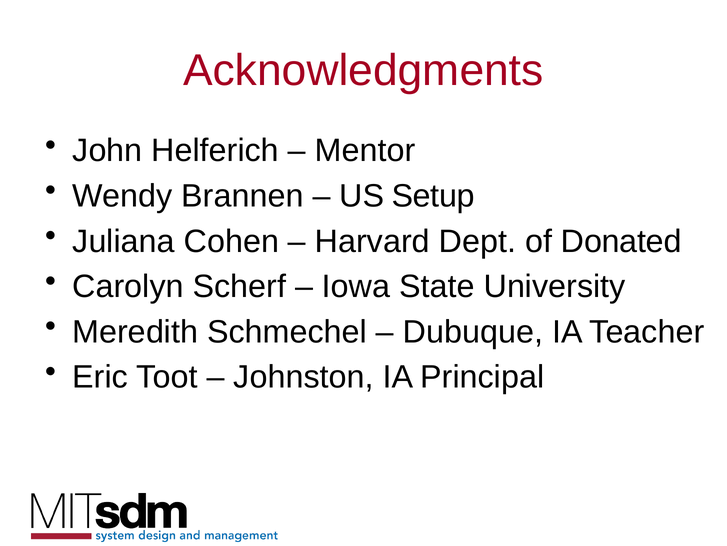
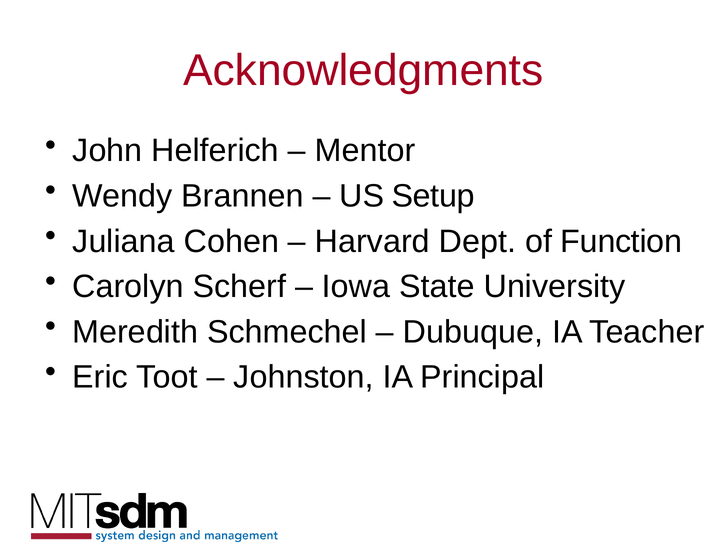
Donated: Donated -> Function (621, 241)
